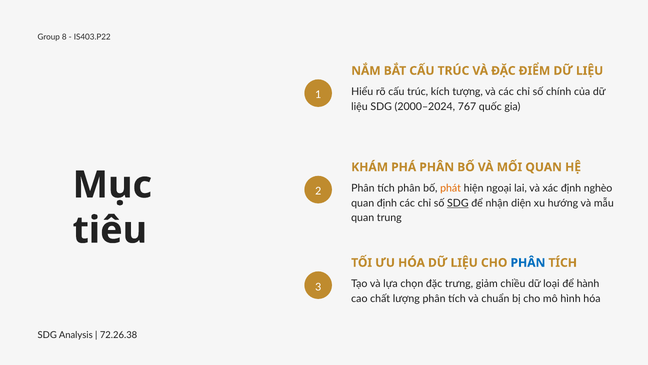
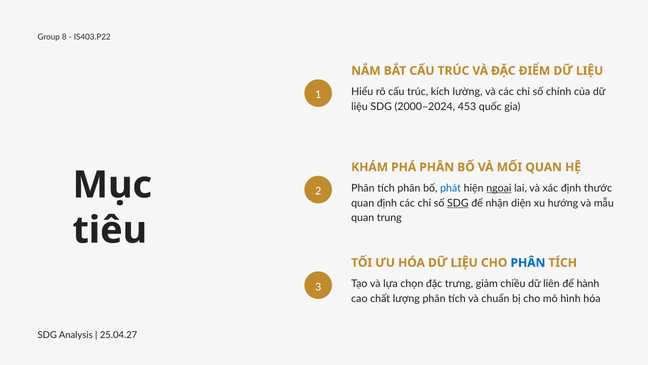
tượng: tượng -> lường (468, 92)
767: 767 -> 453 (467, 107)
phát colour: orange -> blue (451, 188)
ngoại underline: none -> present (499, 188)
nghèo: nghèo -> thước (598, 188)
loại: loại -> liên (551, 283)
72.26.38: 72.26.38 -> 25.04.27 (119, 335)
